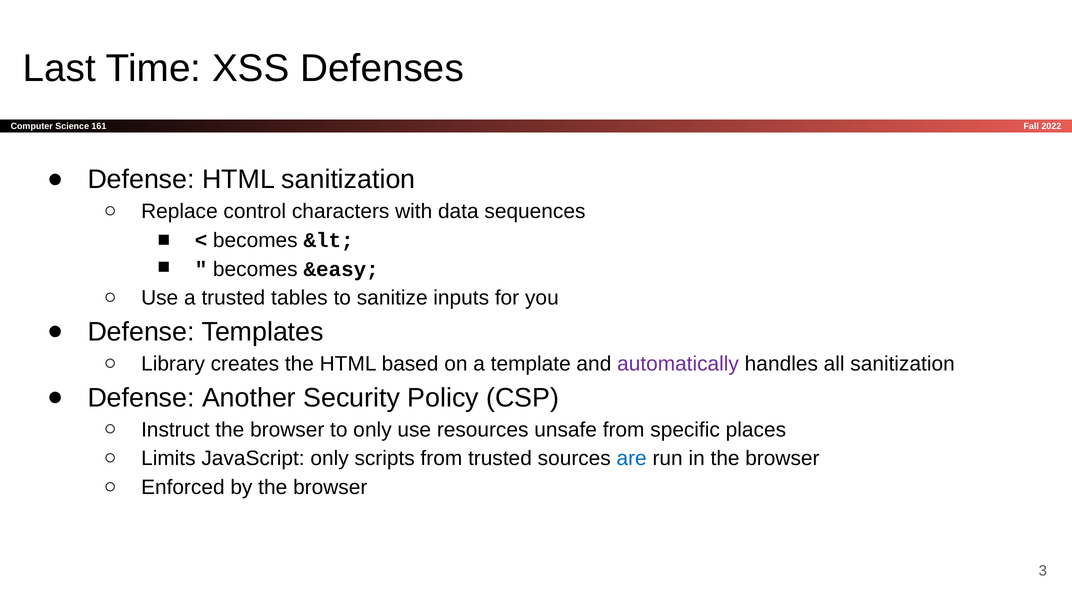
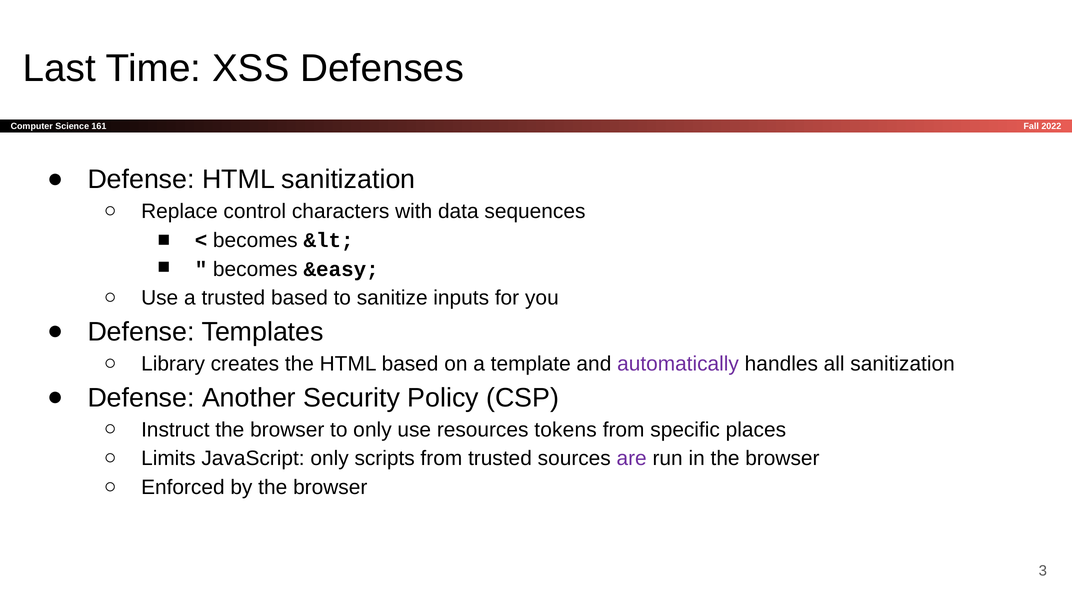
trusted tables: tables -> based (299, 298)
unsafe: unsafe -> tokens (566, 430)
are colour: blue -> purple (632, 459)
